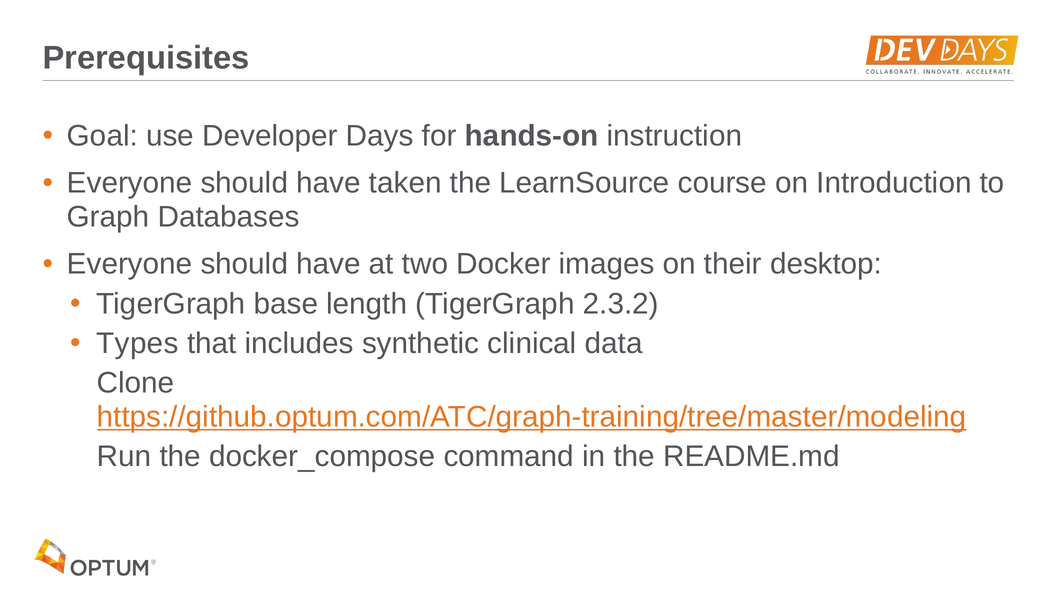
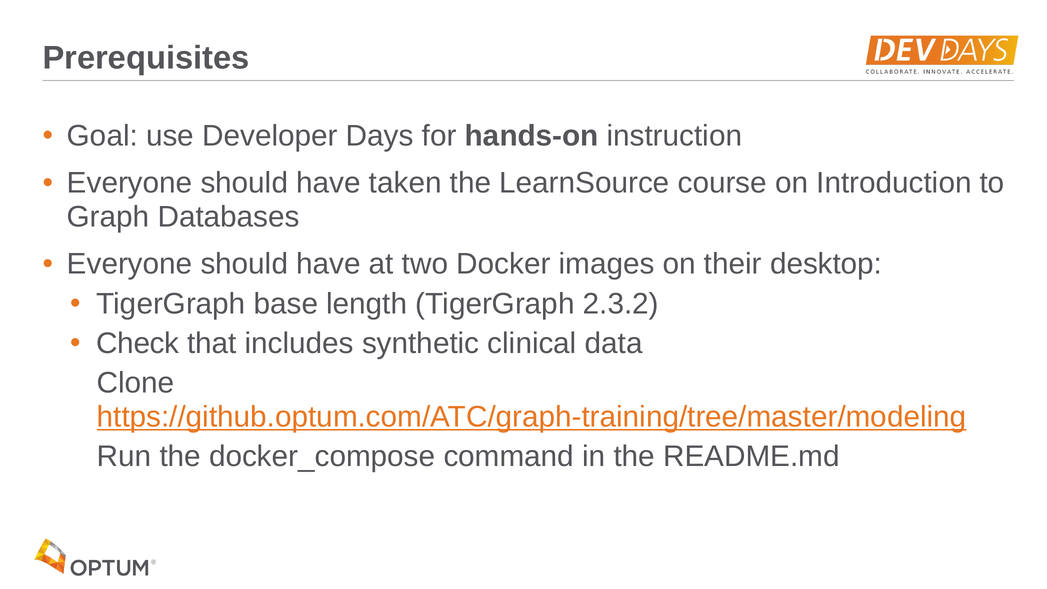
Types: Types -> Check (138, 343)
